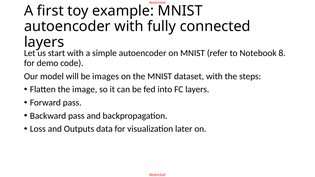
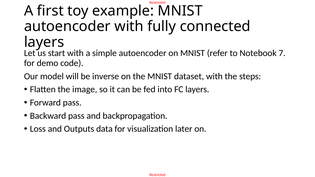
8: 8 -> 7 (282, 53)
images: images -> inverse (106, 76)
